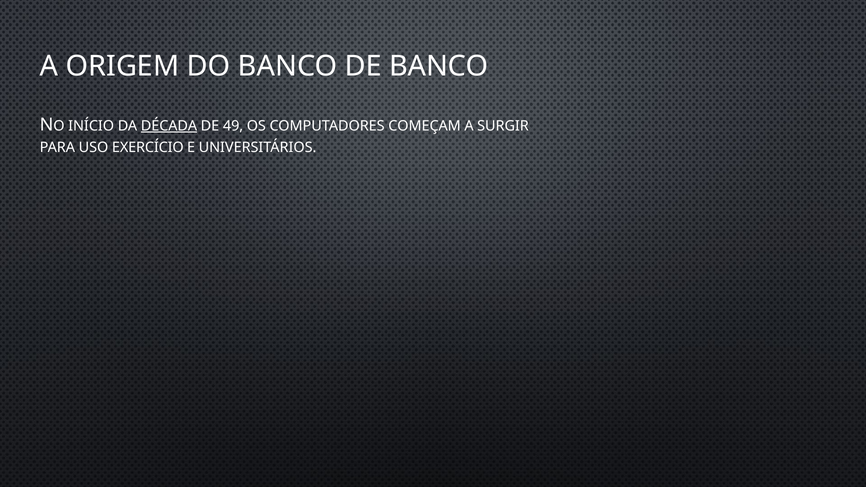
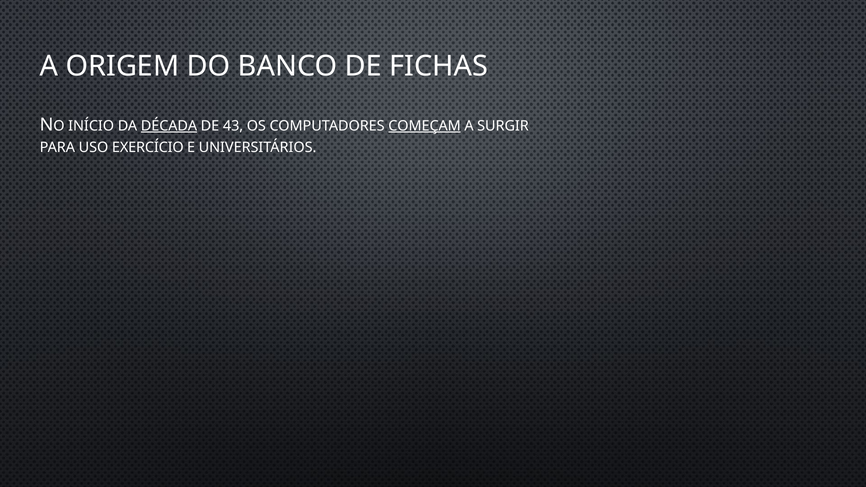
DE BANCO: BANCO -> FICHAS (439, 66)
49: 49 -> 43 (233, 126)
COMEÇAM underline: none -> present (425, 126)
